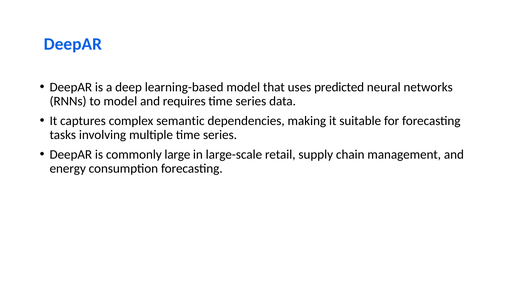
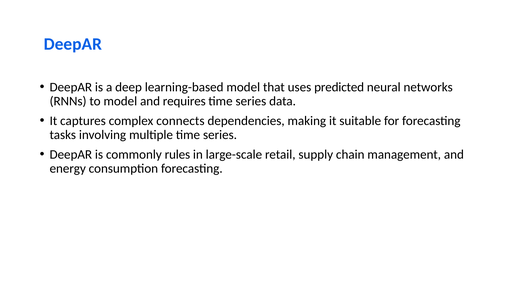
semantic: semantic -> connects (180, 121)
large: large -> rules (177, 154)
